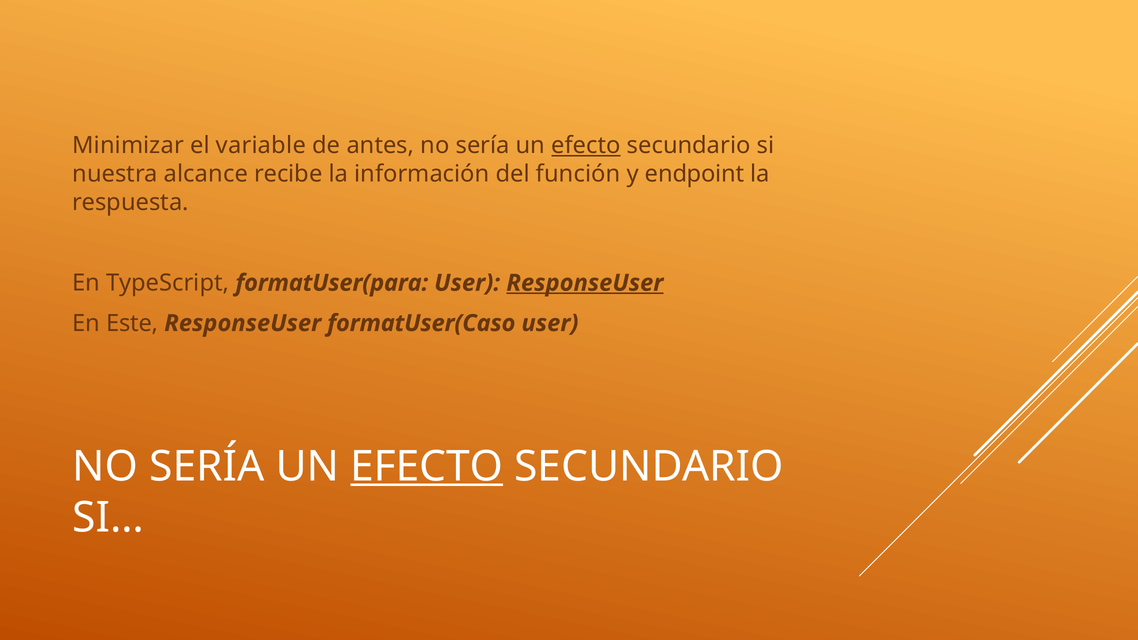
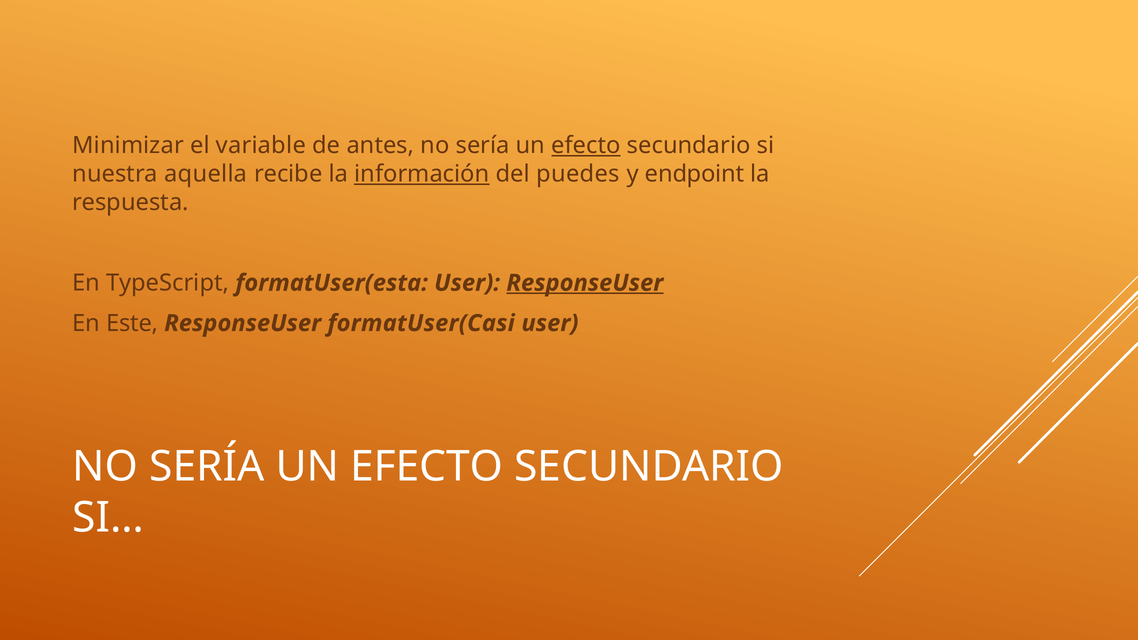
alcance: alcance -> aquella (206, 174)
información underline: none -> present (422, 174)
función: función -> puedes (578, 174)
formatUser(para: formatUser(para -> formatUser(esta (332, 283)
formatUser(Caso: formatUser(Caso -> formatUser(Casi (421, 323)
EFECTO underline: present -> none (427, 467)
